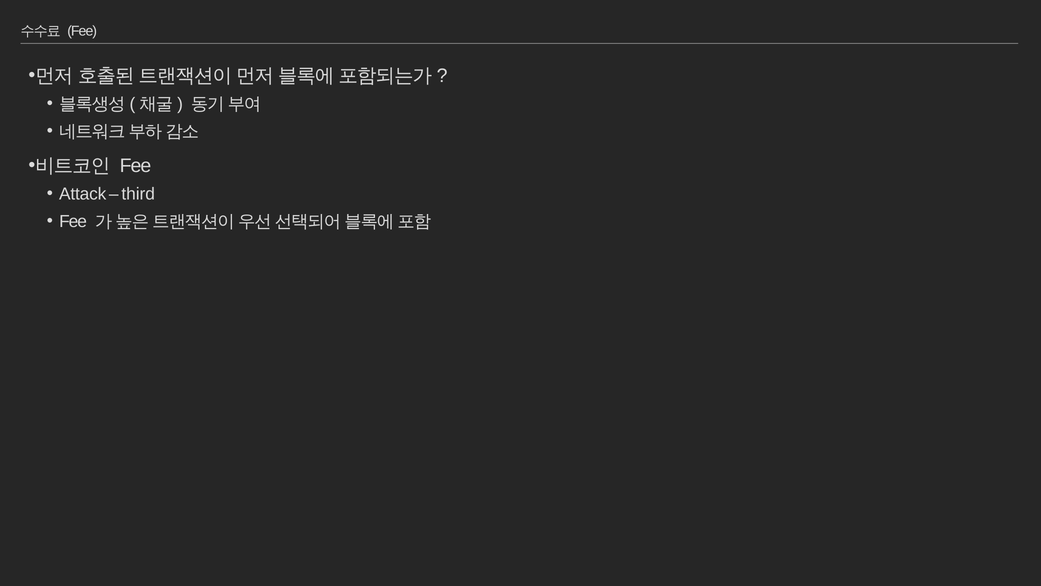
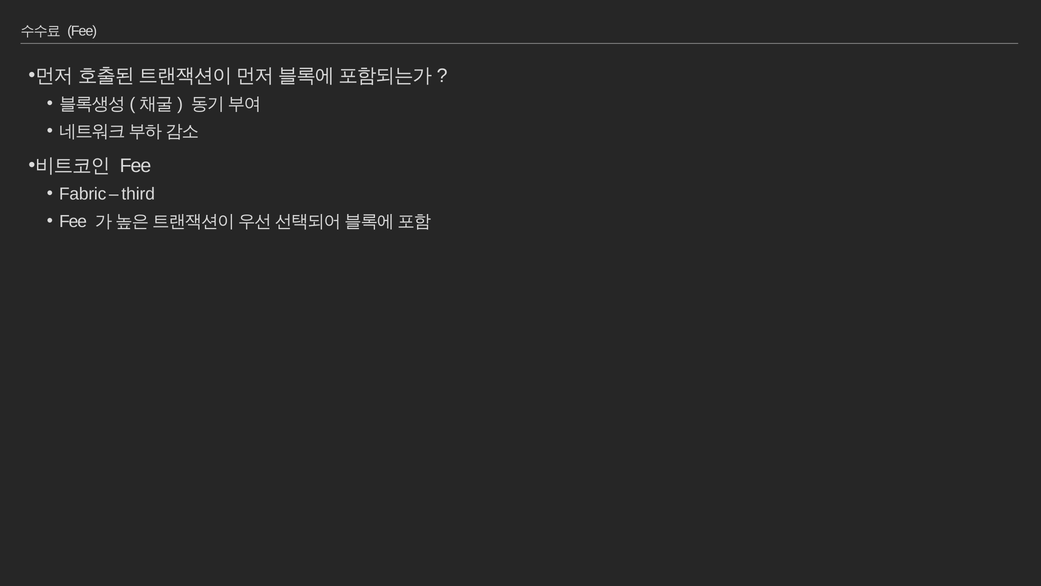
Attack: Attack -> Fabric (83, 194)
